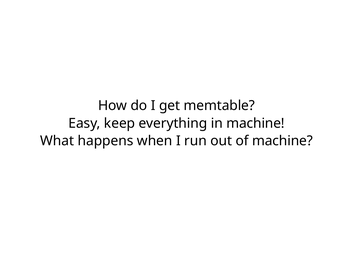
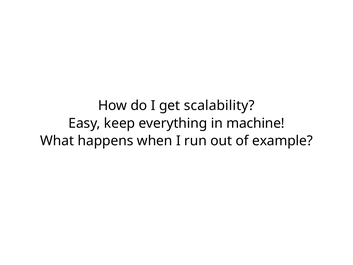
memtable: memtable -> scalability (219, 105)
of machine: machine -> example (282, 141)
